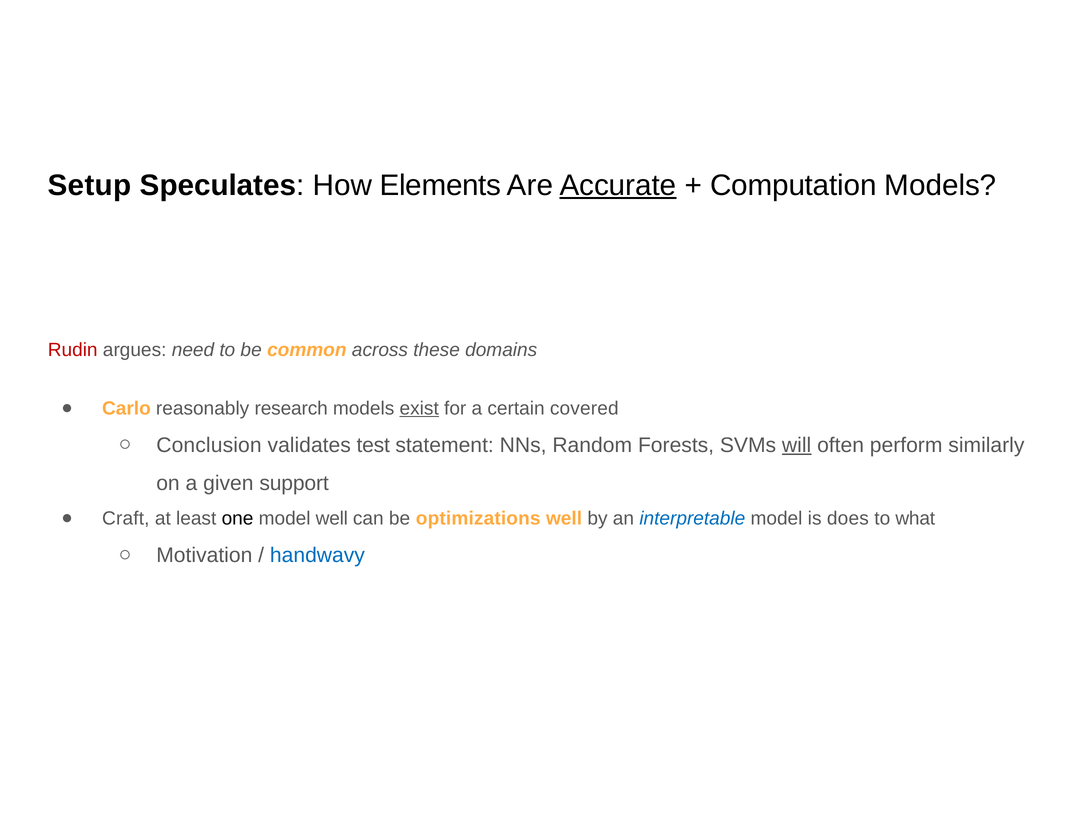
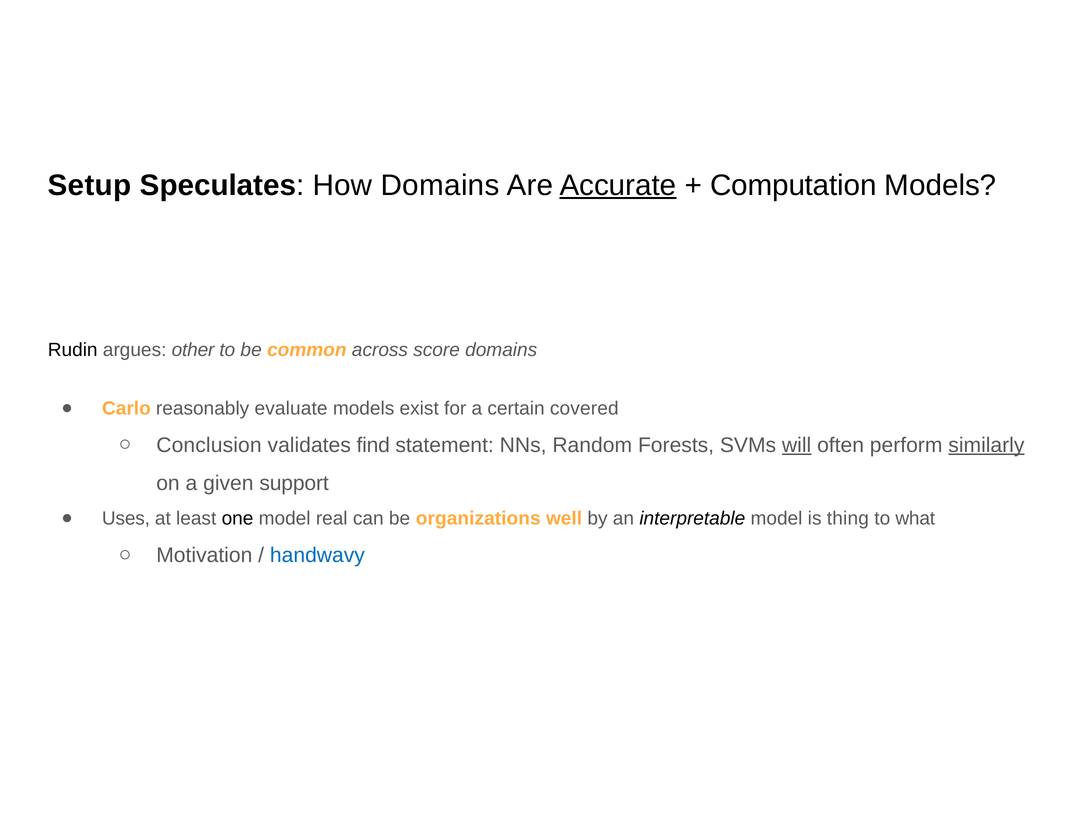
How Elements: Elements -> Domains (440, 185)
Rudin colour: red -> black (73, 350)
need: need -> other (193, 350)
these: these -> score (437, 350)
research: research -> evaluate (291, 408)
exist underline: present -> none (419, 408)
test: test -> find (373, 445)
similarly underline: none -> present (986, 445)
Craft: Craft -> Uses (126, 518)
model well: well -> real (332, 518)
optimizations: optimizations -> organizations (478, 518)
interpretable colour: blue -> black (692, 518)
does: does -> thing (848, 518)
